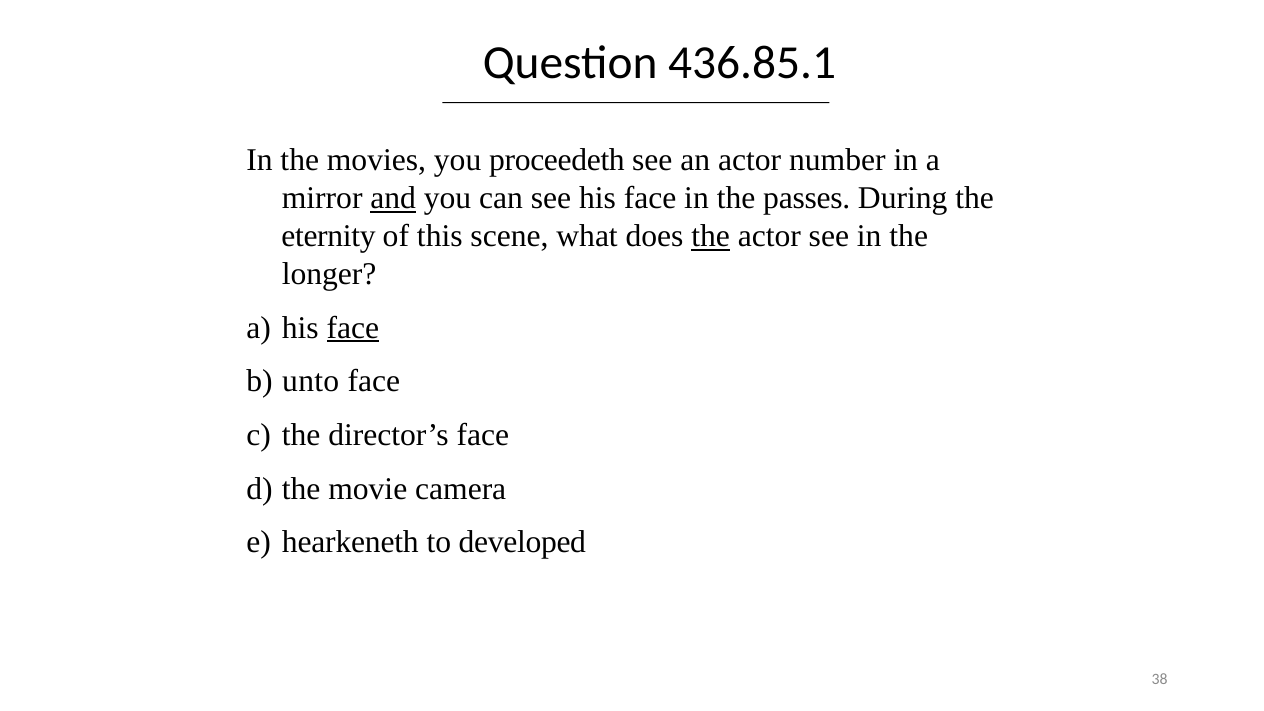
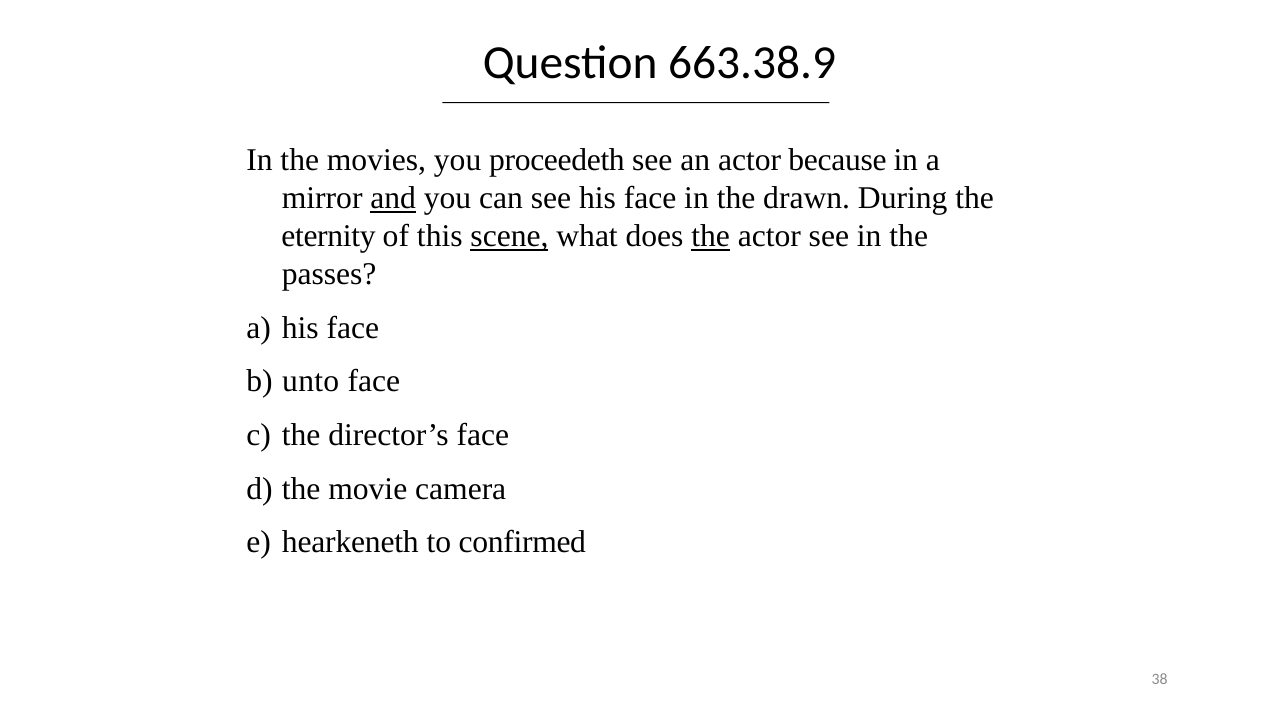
436.85.1: 436.85.1 -> 663.38.9 (752, 63)
number: number -> because (837, 160)
passes: passes -> drawn (807, 198)
scene underline: none -> present (509, 236)
longer: longer -> passes (329, 274)
face underline: present -> none (353, 328)
developed: developed -> confirmed (522, 542)
